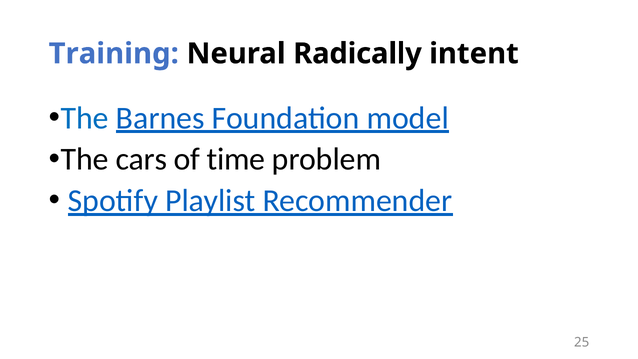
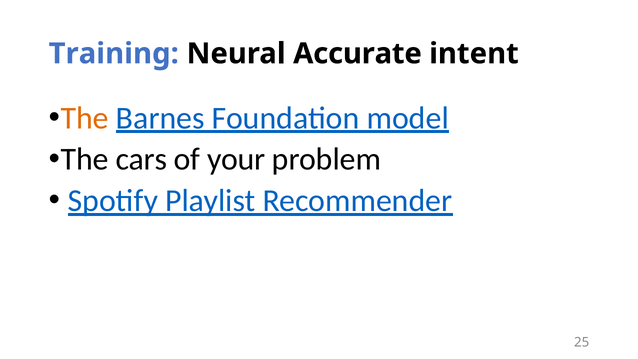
Radically: Radically -> Accurate (357, 54)
The colour: blue -> orange (85, 118)
time: time -> your (236, 159)
